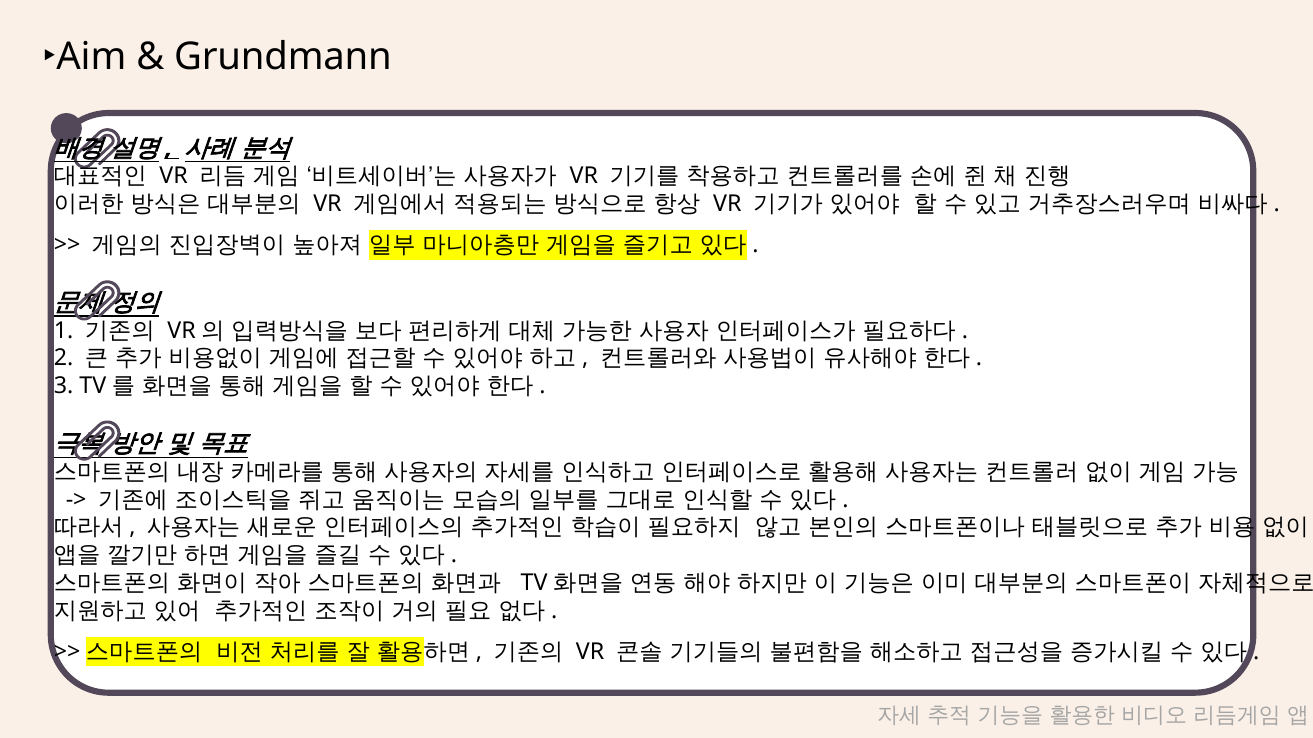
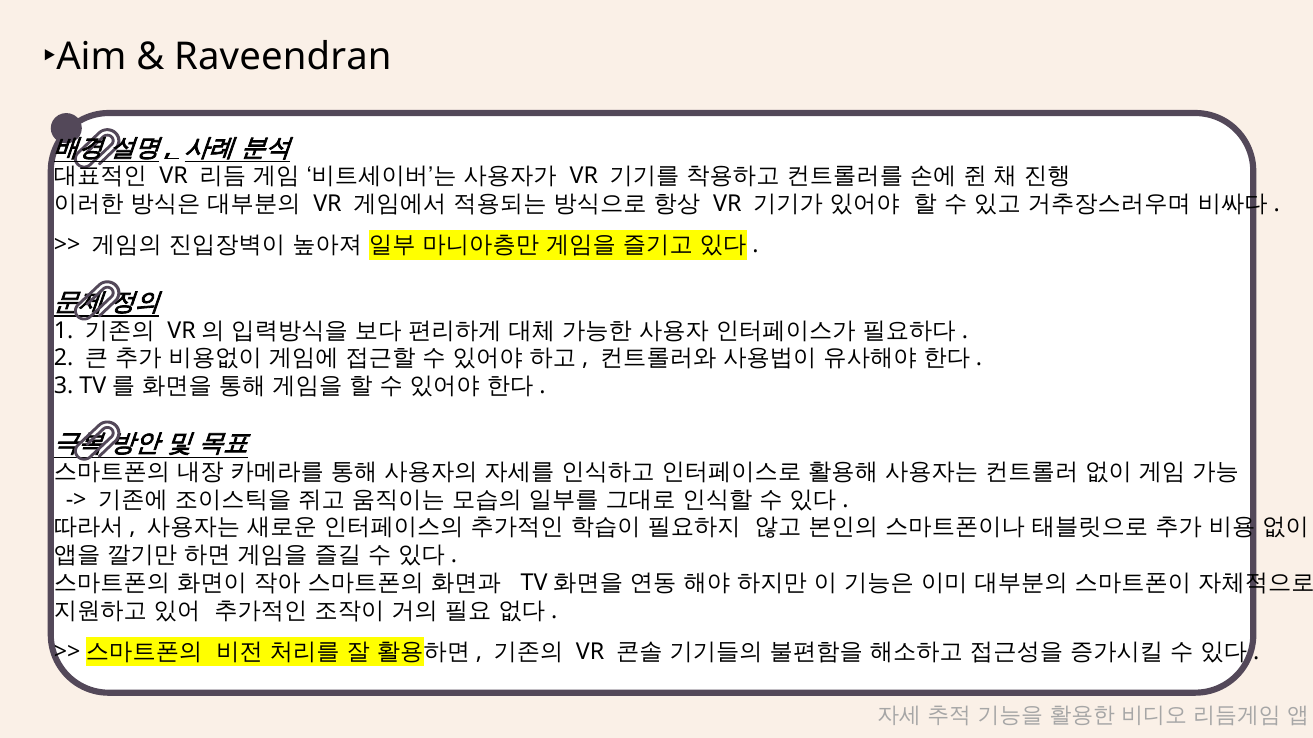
Grundmann: Grundmann -> Raveendran (283, 57)
